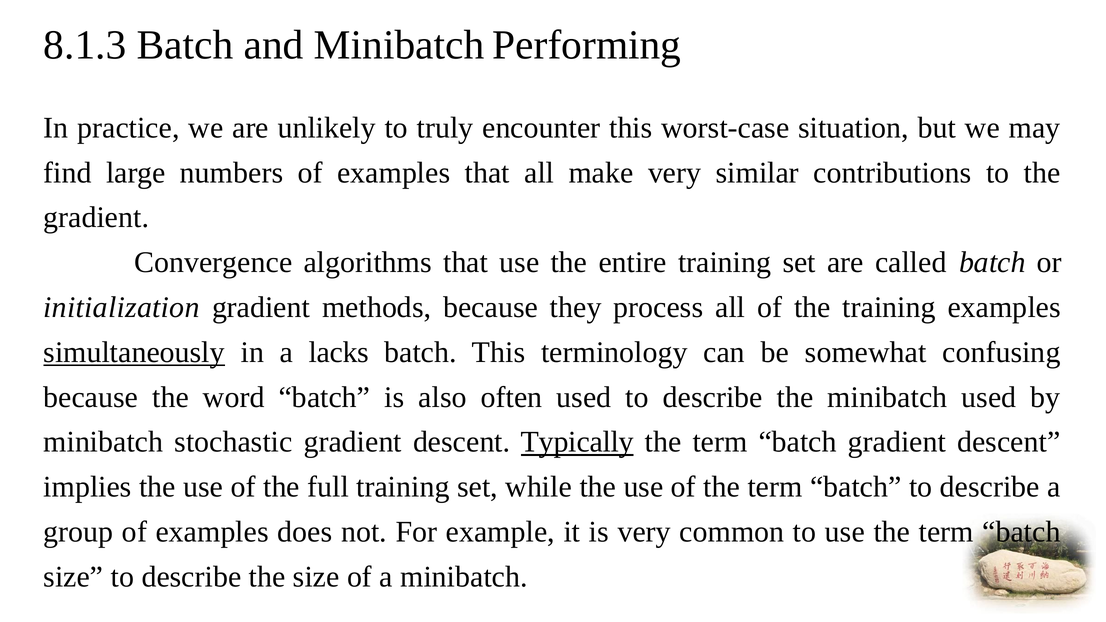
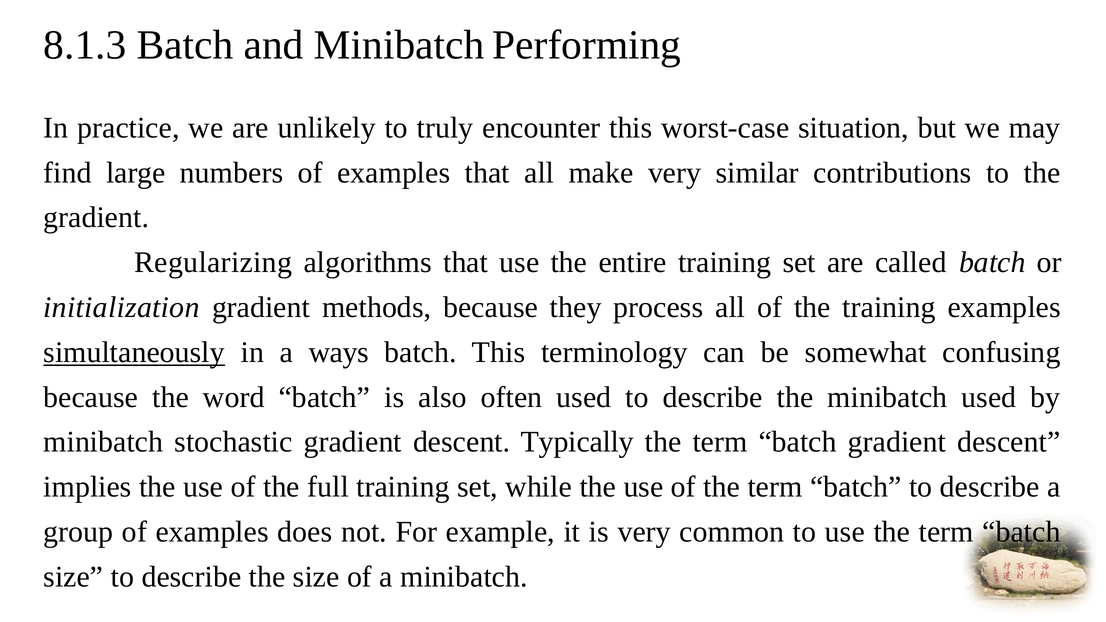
Convergence: Convergence -> Regularizing (213, 263)
lacks: lacks -> ways (339, 352)
Typically underline: present -> none (577, 442)
